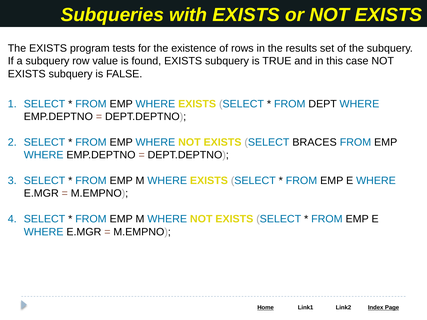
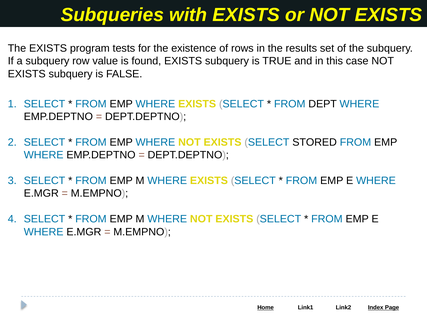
BRACES: BRACES -> STORED (315, 142)
